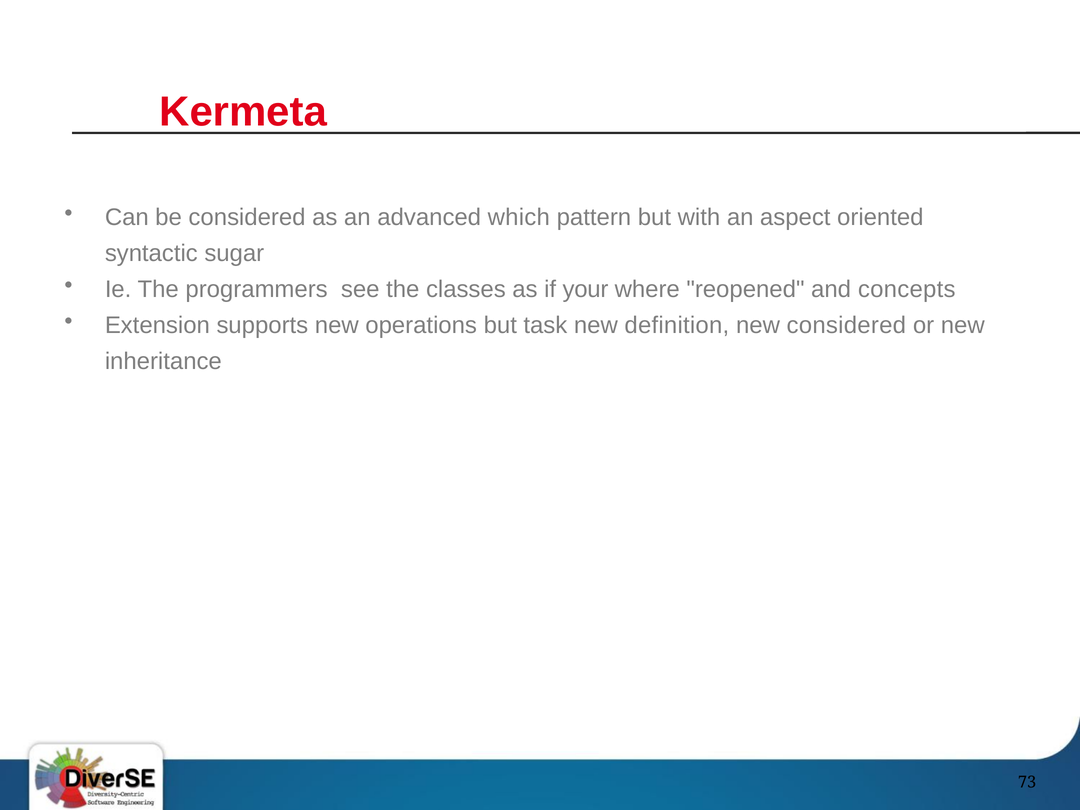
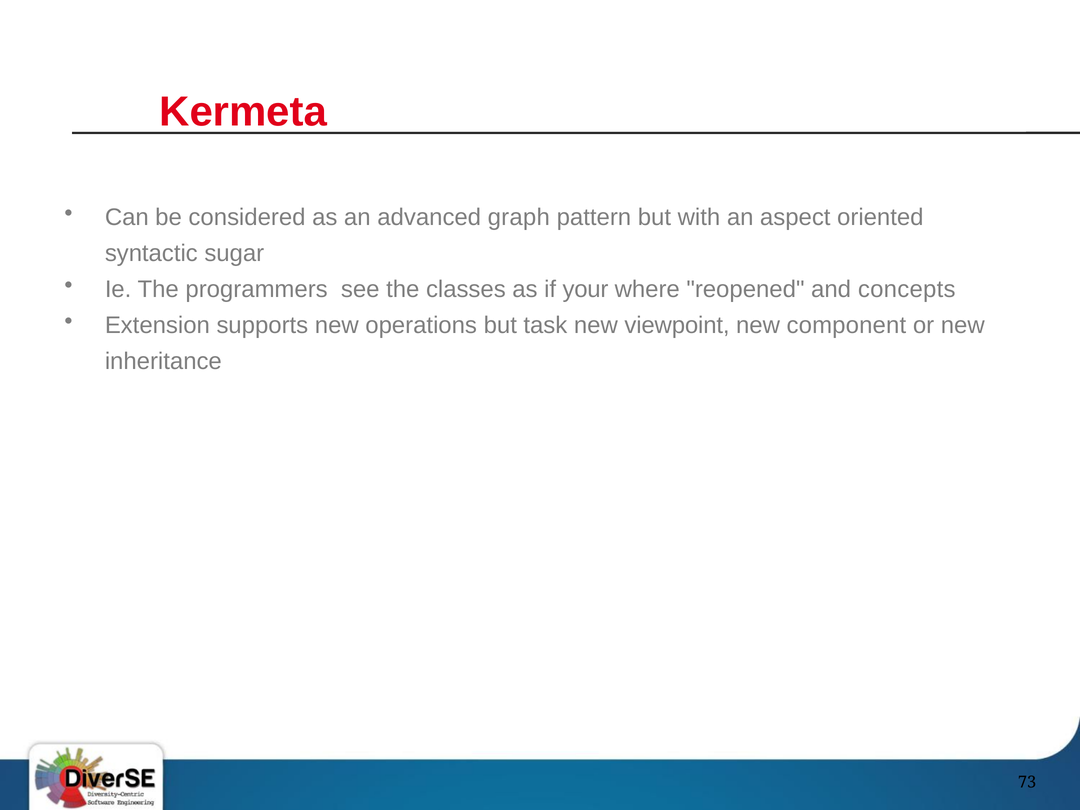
which: which -> graph (519, 217)
definition: definition -> viewpoint (677, 325)
new considered: considered -> component (846, 325)
